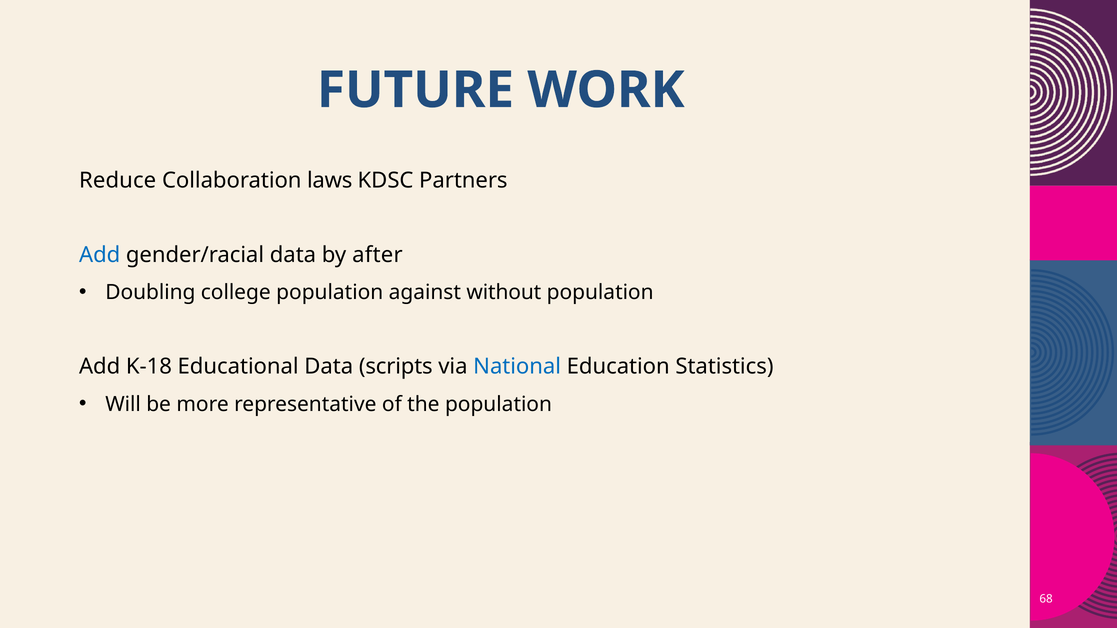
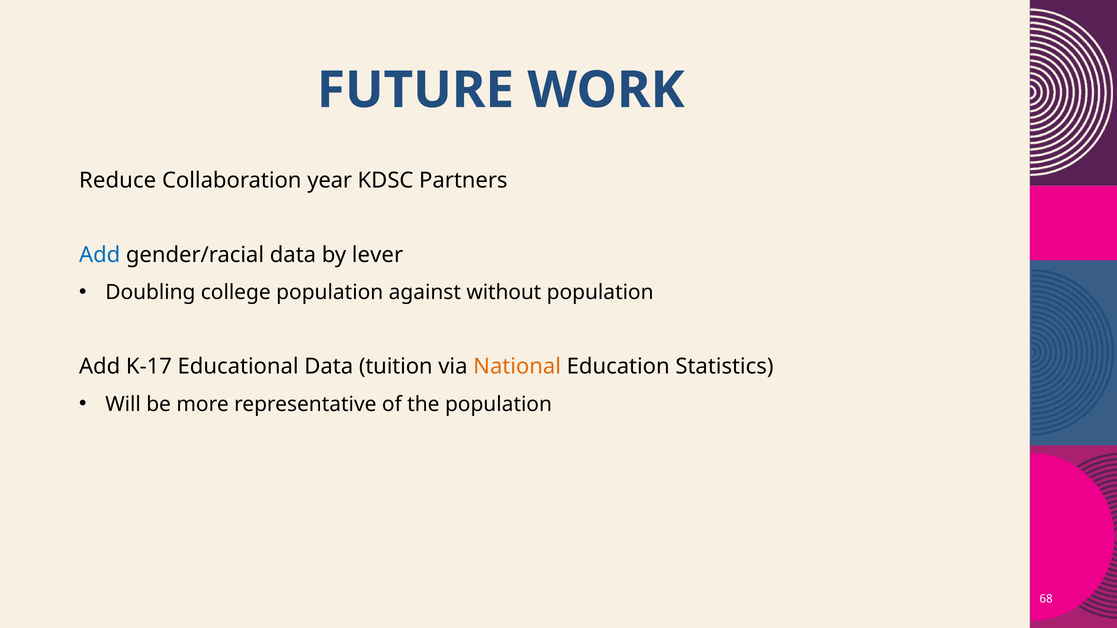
laws: laws -> year (330, 180)
after: after -> lever (377, 255)
K-18: K-18 -> K-17 (149, 367)
scripts: scripts -> tuition (396, 367)
National colour: blue -> orange (517, 367)
